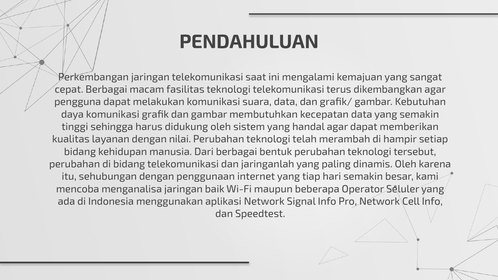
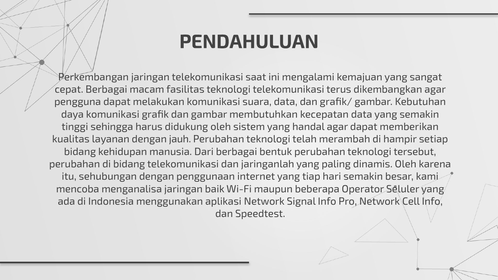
nilai: nilai -> jauh (180, 139)
